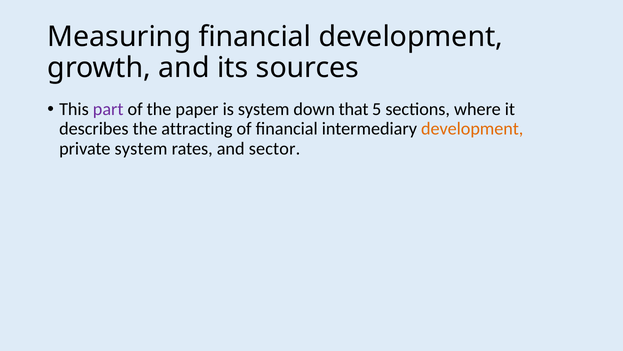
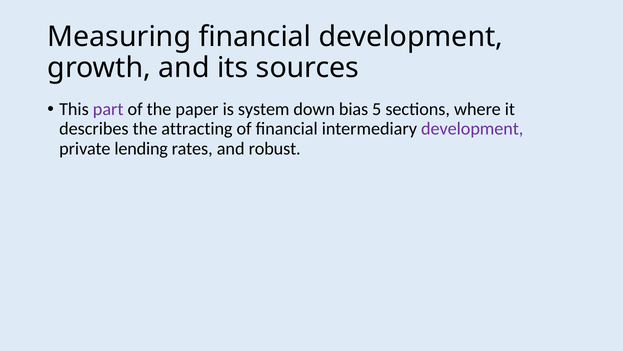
that: that -> bias (354, 109)
development colour: orange -> purple (472, 129)
private system: system -> lending (141, 148)
sector: sector -> robust (275, 148)
